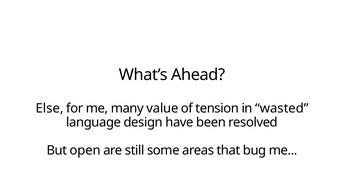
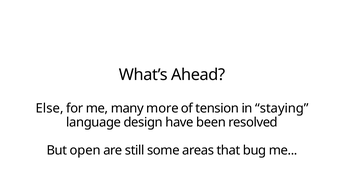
value: value -> more (162, 108)
wasted: wasted -> staying (282, 108)
